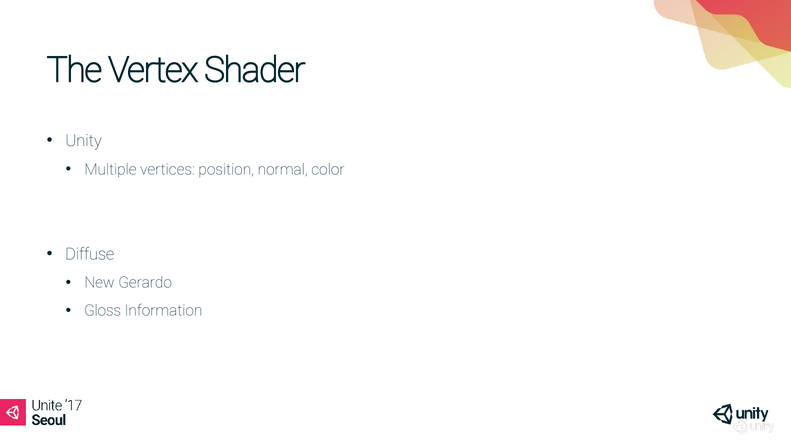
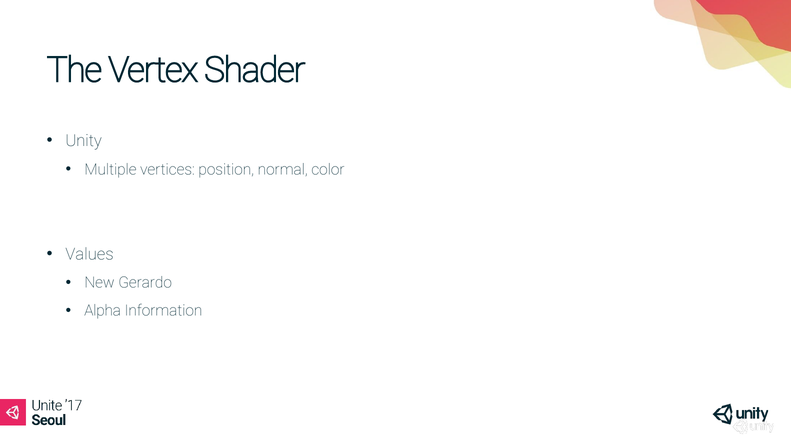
Diffuse: Diffuse -> Values (90, 254)
Gloss: Gloss -> Alpha (103, 311)
